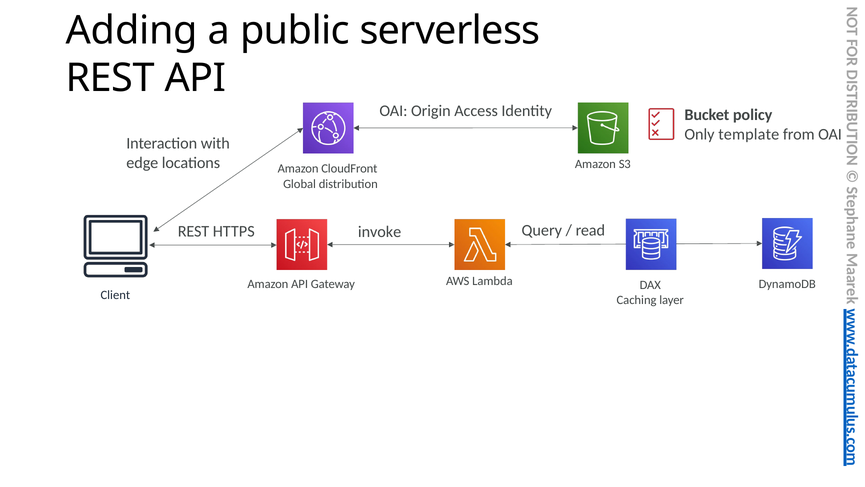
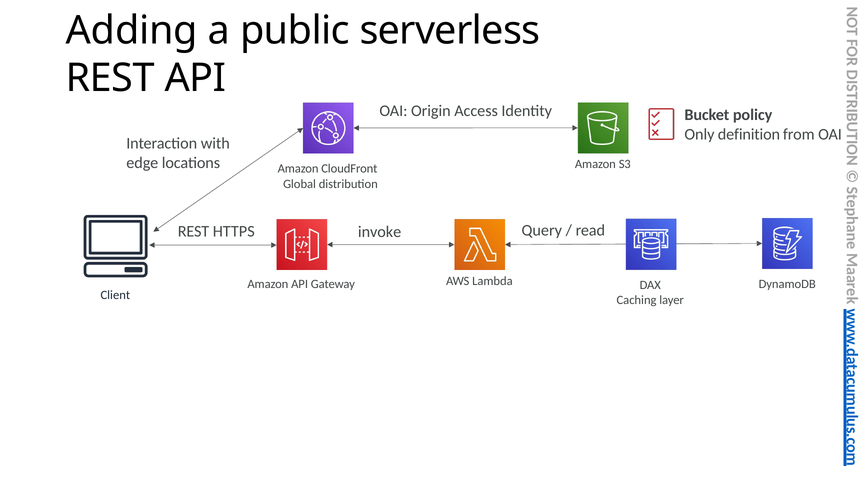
template: template -> definition (749, 134)
